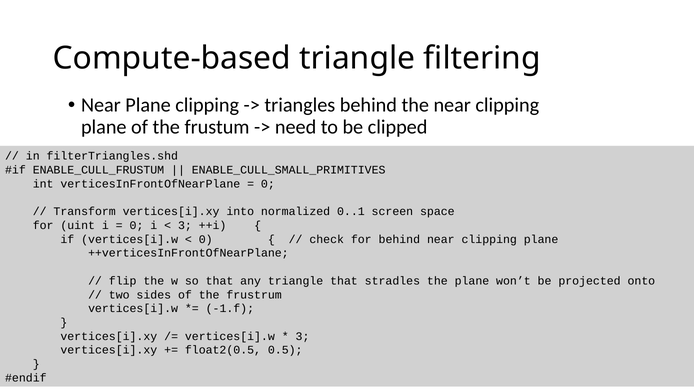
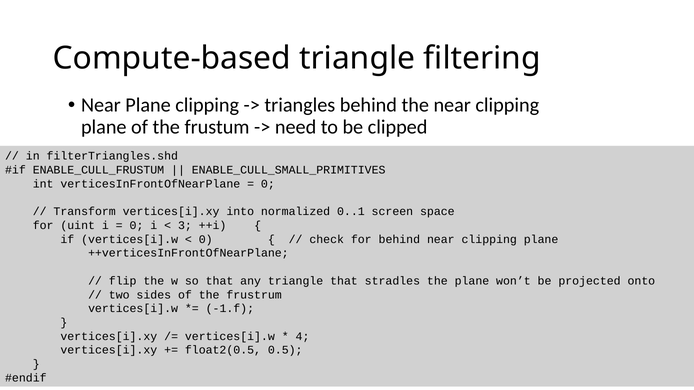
3: 3 -> 4 (303, 337)
